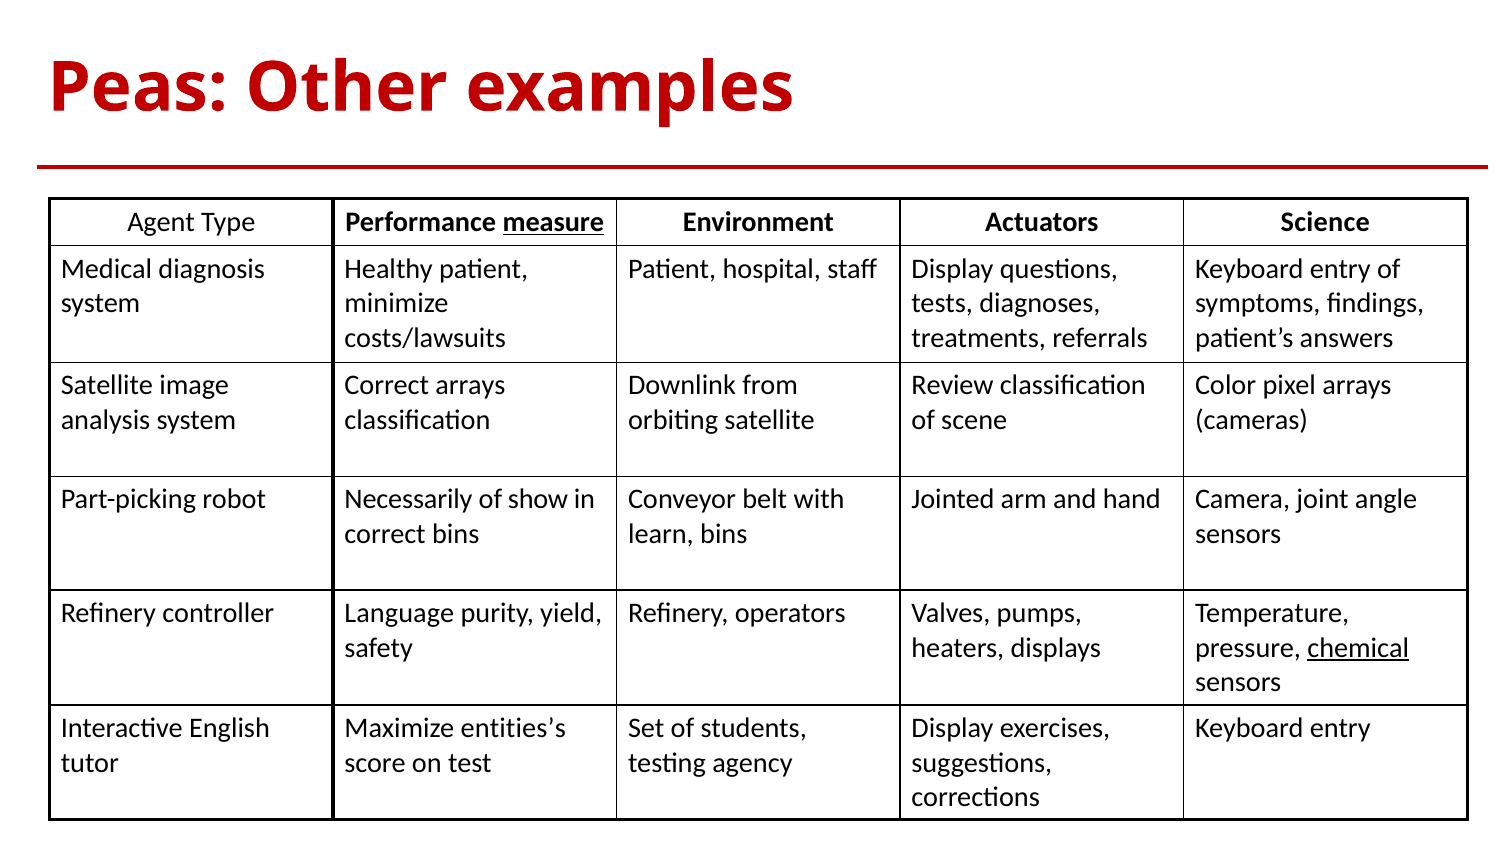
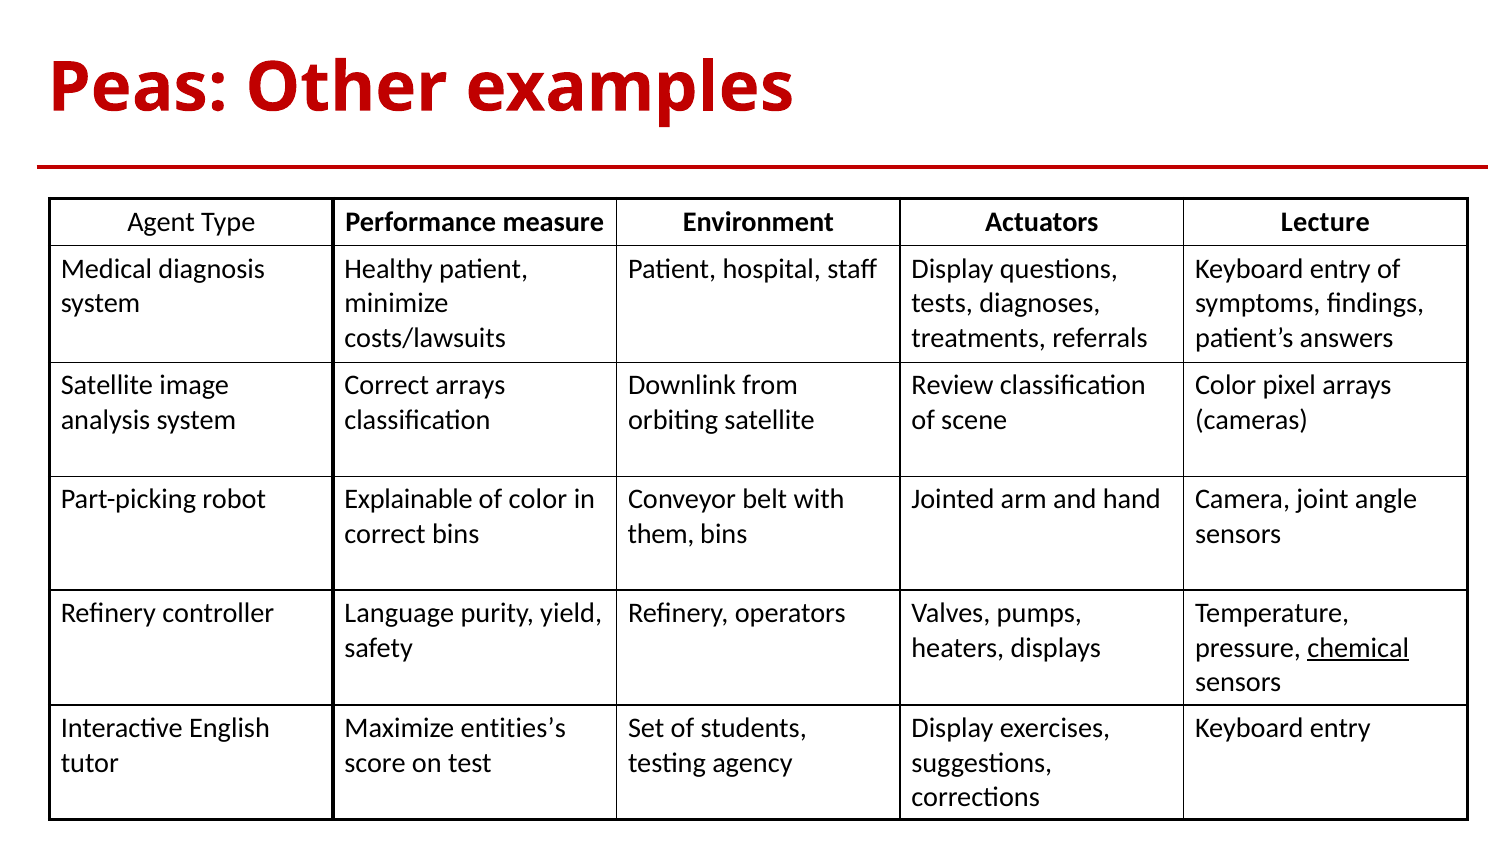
measure underline: present -> none (553, 222)
Science: Science -> Lecture (1325, 222)
Necessarily: Necessarily -> Explainable (409, 499)
of show: show -> color (538, 499)
learn: learn -> them (661, 534)
